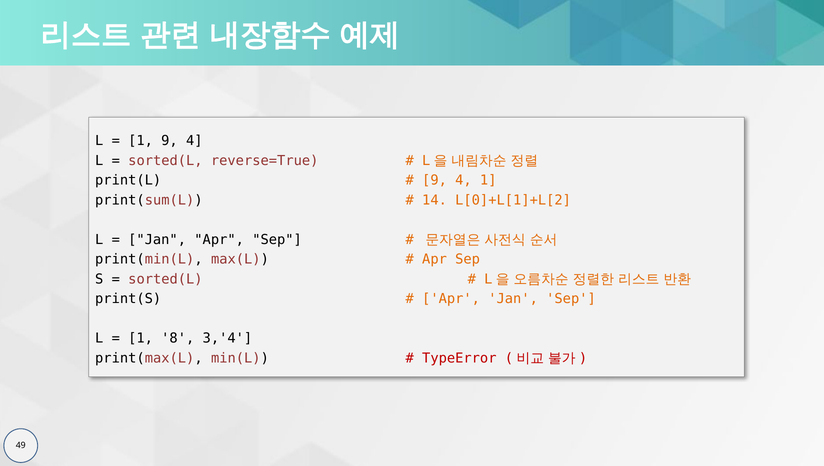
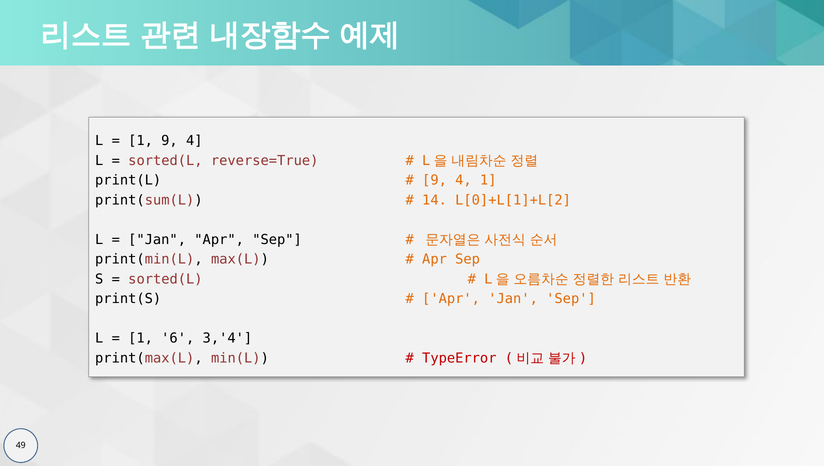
8: 8 -> 6 (178, 338)
